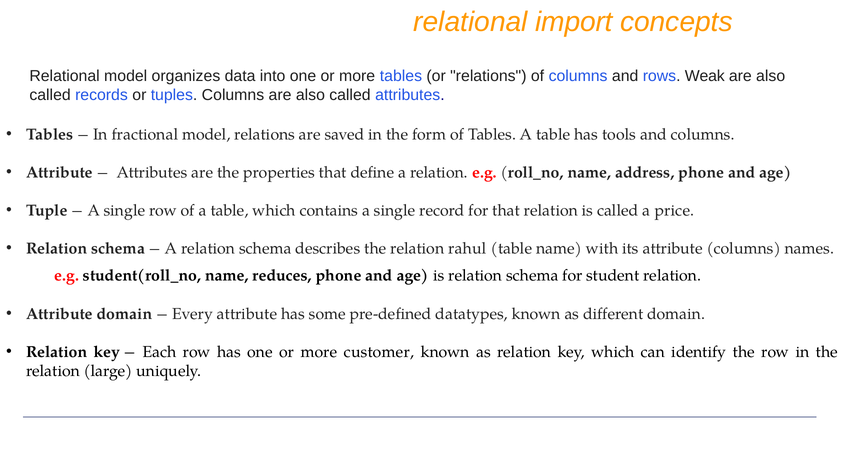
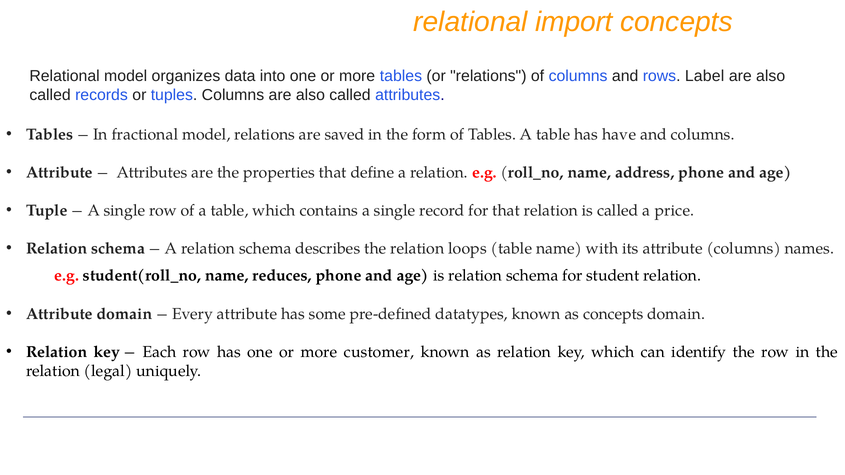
Weak: Weak -> Label (705, 76)
tools: tools -> have (619, 135)
rahul: rahul -> loops (468, 249)
as different: different -> concepts (613, 314)
large: large -> legal (108, 371)
